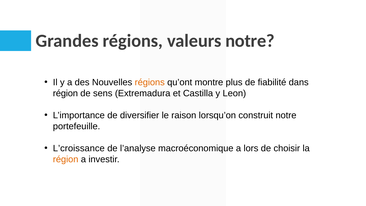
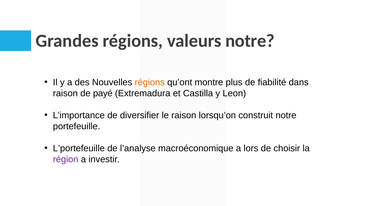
région: région -> raison (65, 93)
sens: sens -> payé (103, 93)
L’croissance: L’croissance -> L’portefeuille (79, 148)
région colour: orange -> purple (66, 159)
